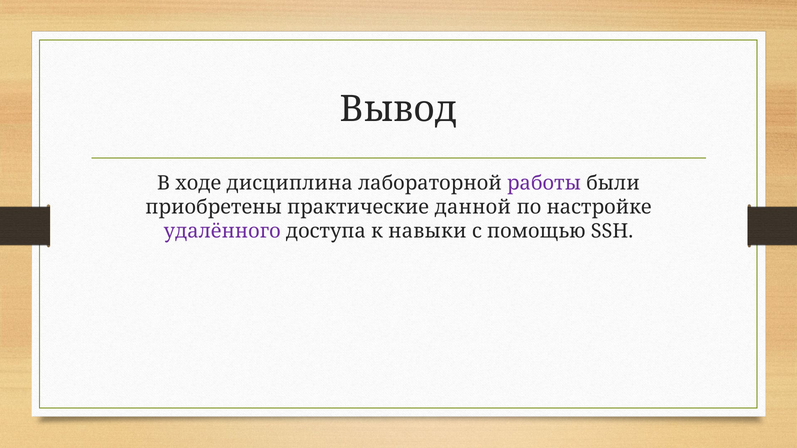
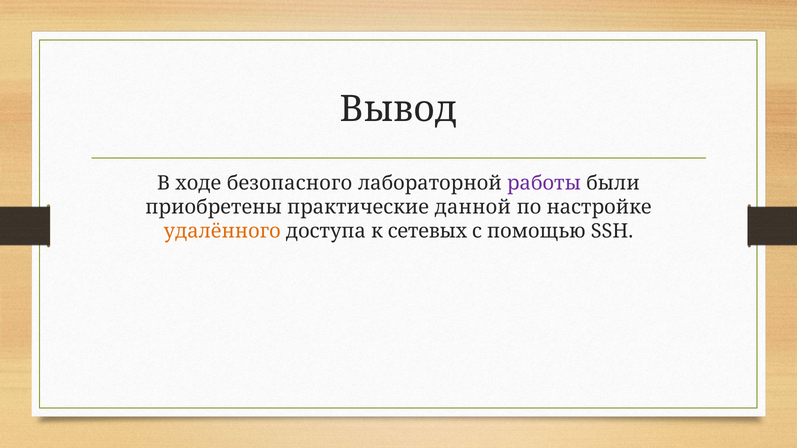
дисциплина: дисциплина -> безопасного (290, 183)
удалённого colour: purple -> orange (222, 231)
навыки: навыки -> сетевых (428, 231)
